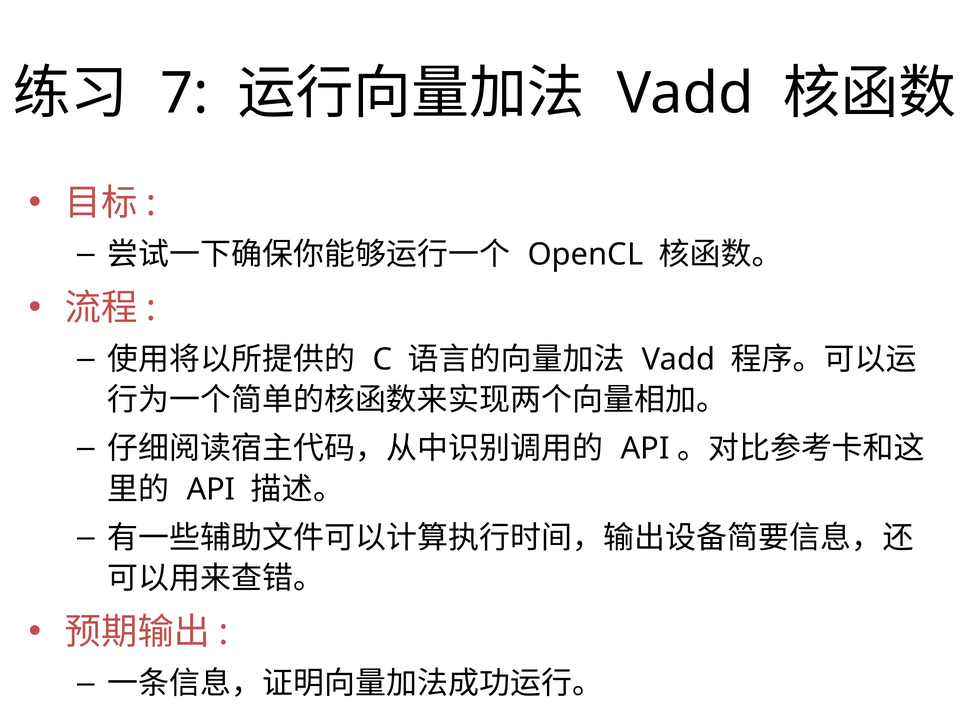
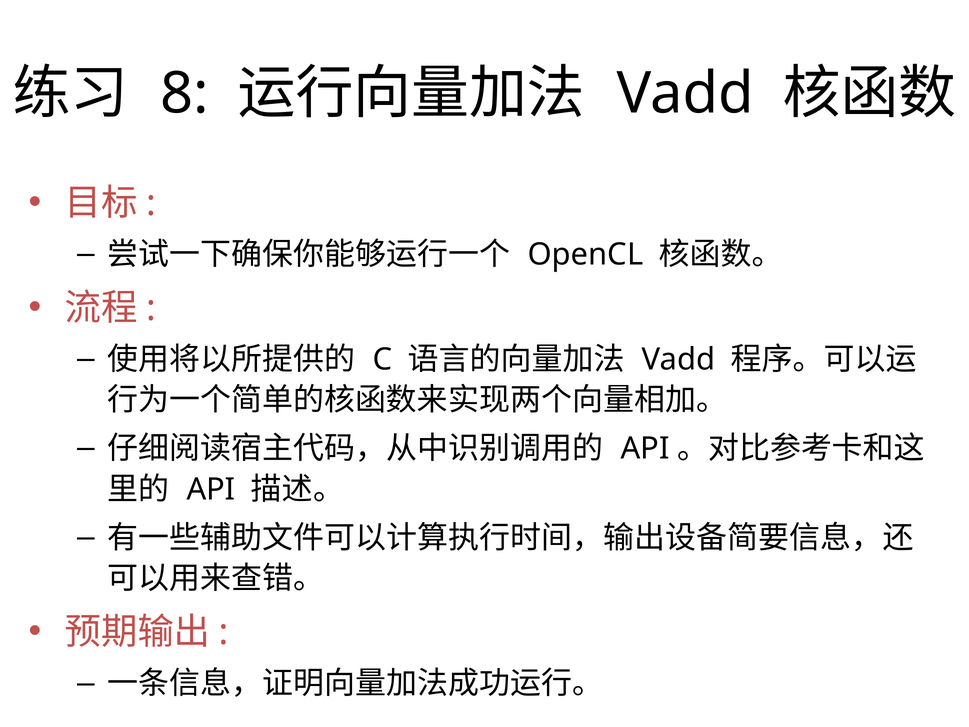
7: 7 -> 8 (185, 94)
